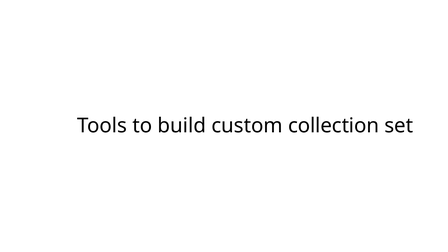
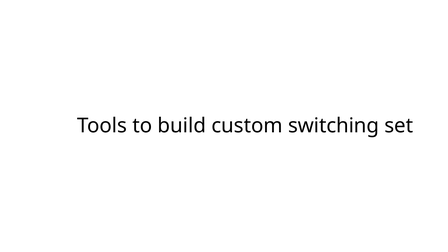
collection: collection -> switching (334, 126)
